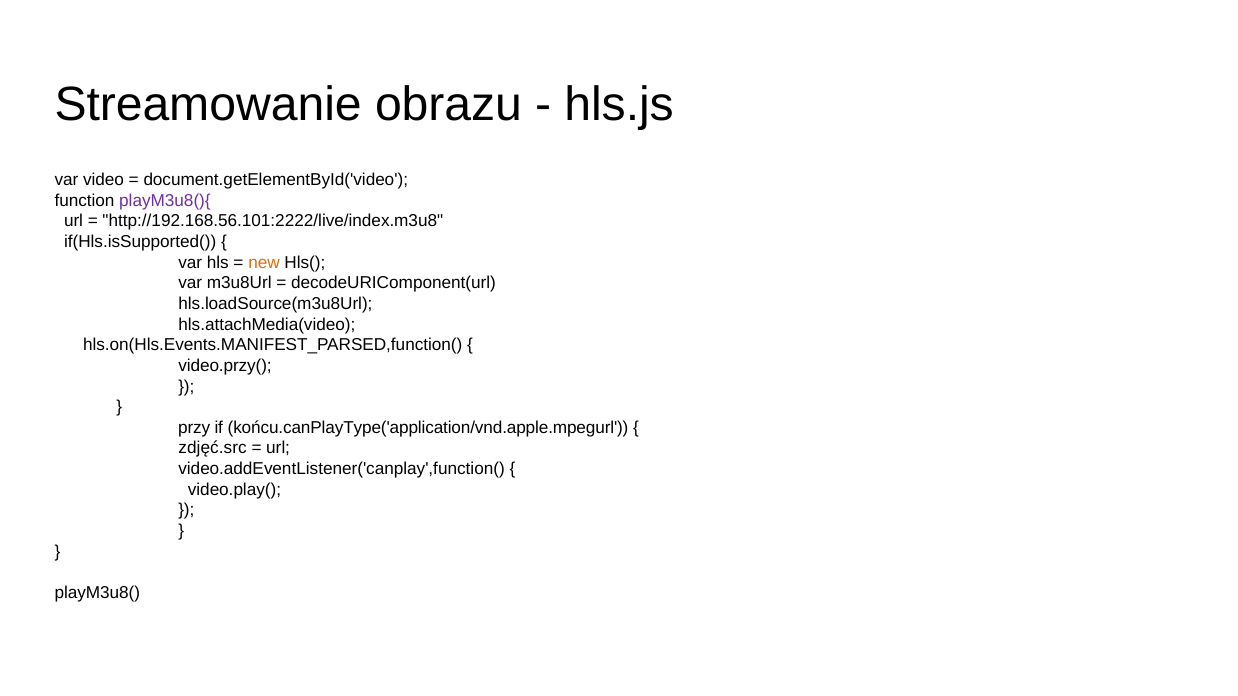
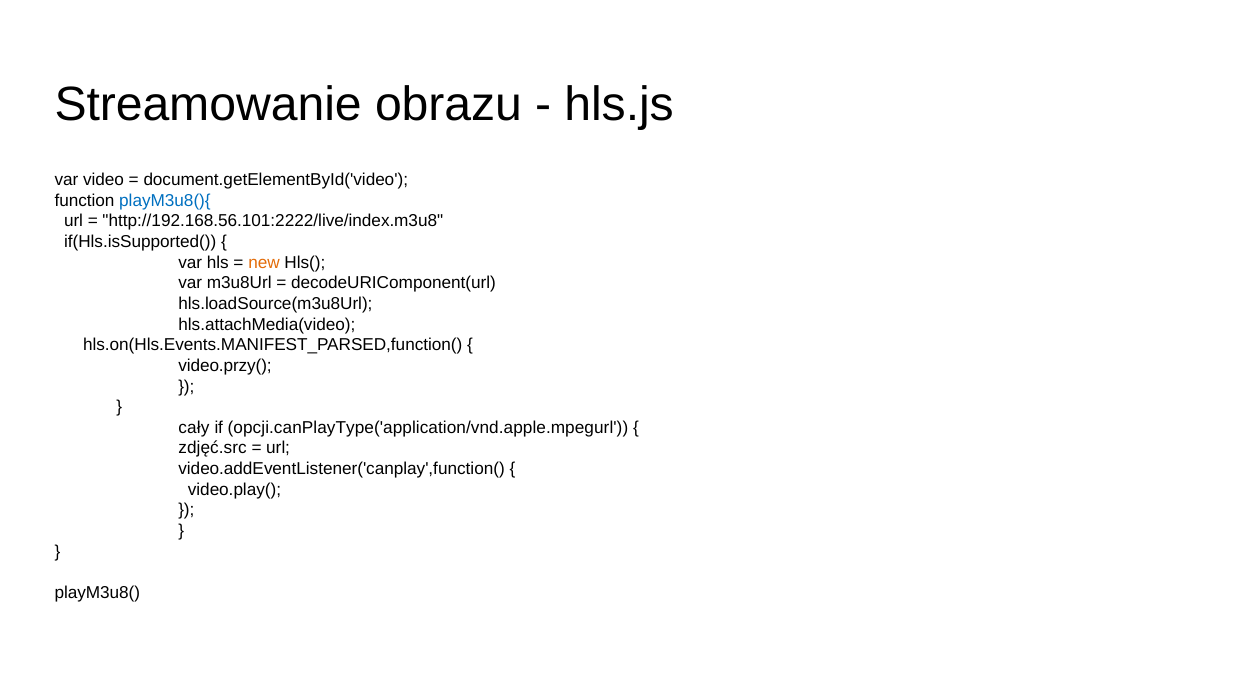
playM3u8(){ colour: purple -> blue (165, 201)
przy: przy -> cały (194, 428)
końcu.canPlayType('application/vnd.apple.mpegurl: końcu.canPlayType('application/vnd.apple.mpegurl -> opcji.canPlayType('application/vnd.apple.mpegurl (428, 428)
